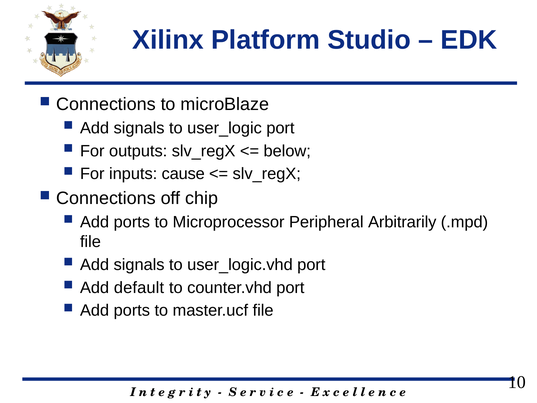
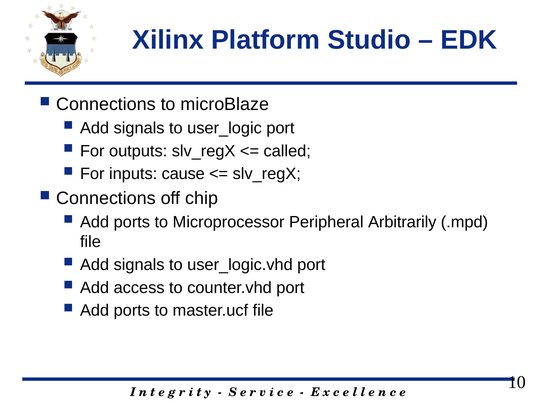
below: below -> called (287, 151)
default: default -> access (139, 287)
